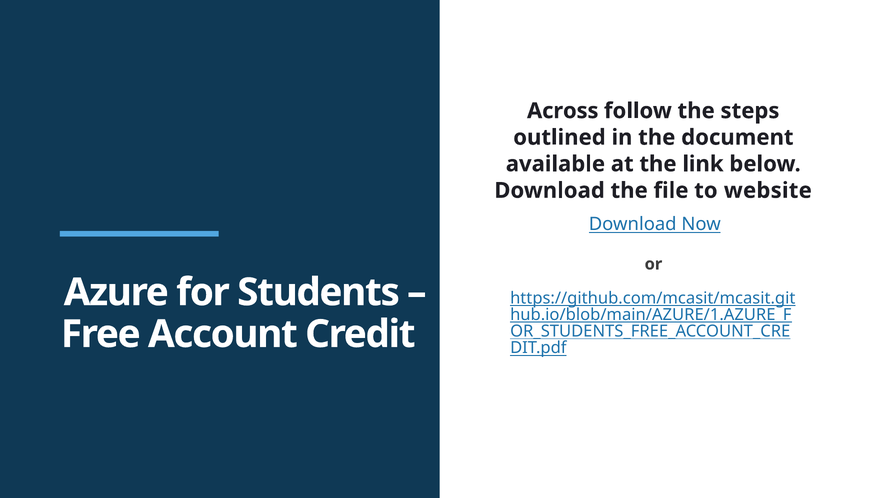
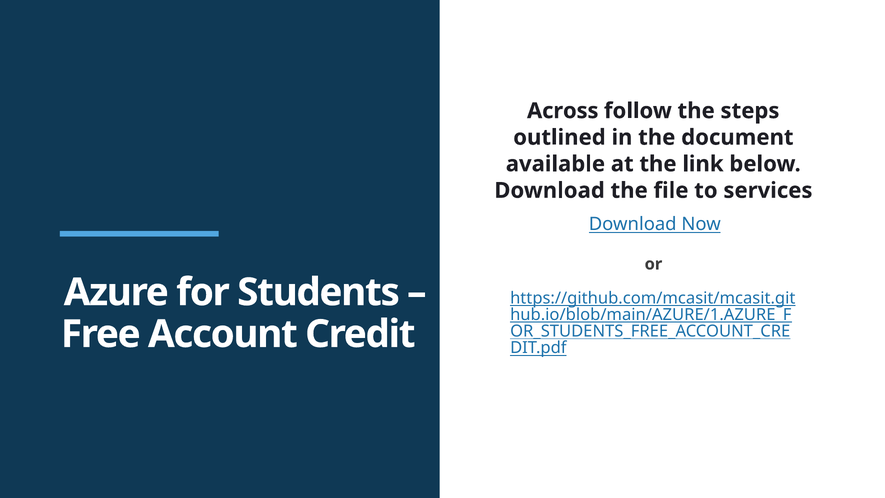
website: website -> services (768, 190)
